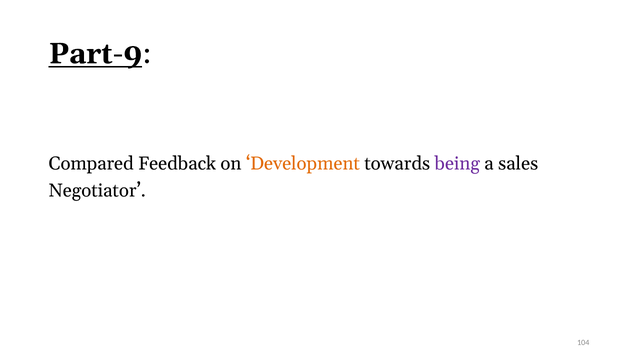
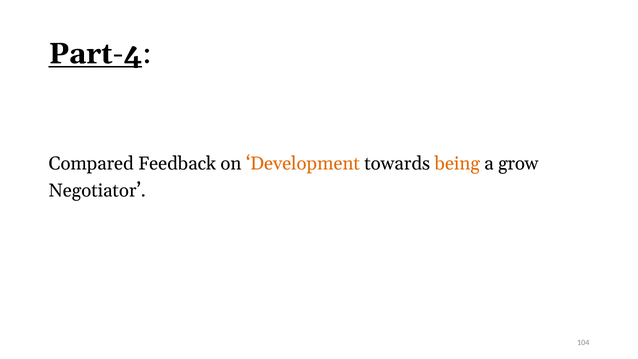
Part-9: Part-9 -> Part-4 (95, 54)
being colour: purple -> orange (457, 164)
sales: sales -> grow (518, 164)
